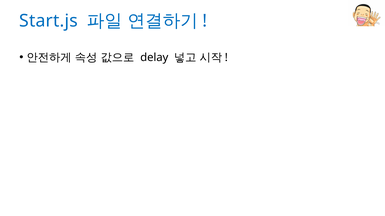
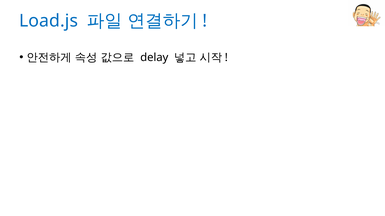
Start.js: Start.js -> Load.js (48, 21)
